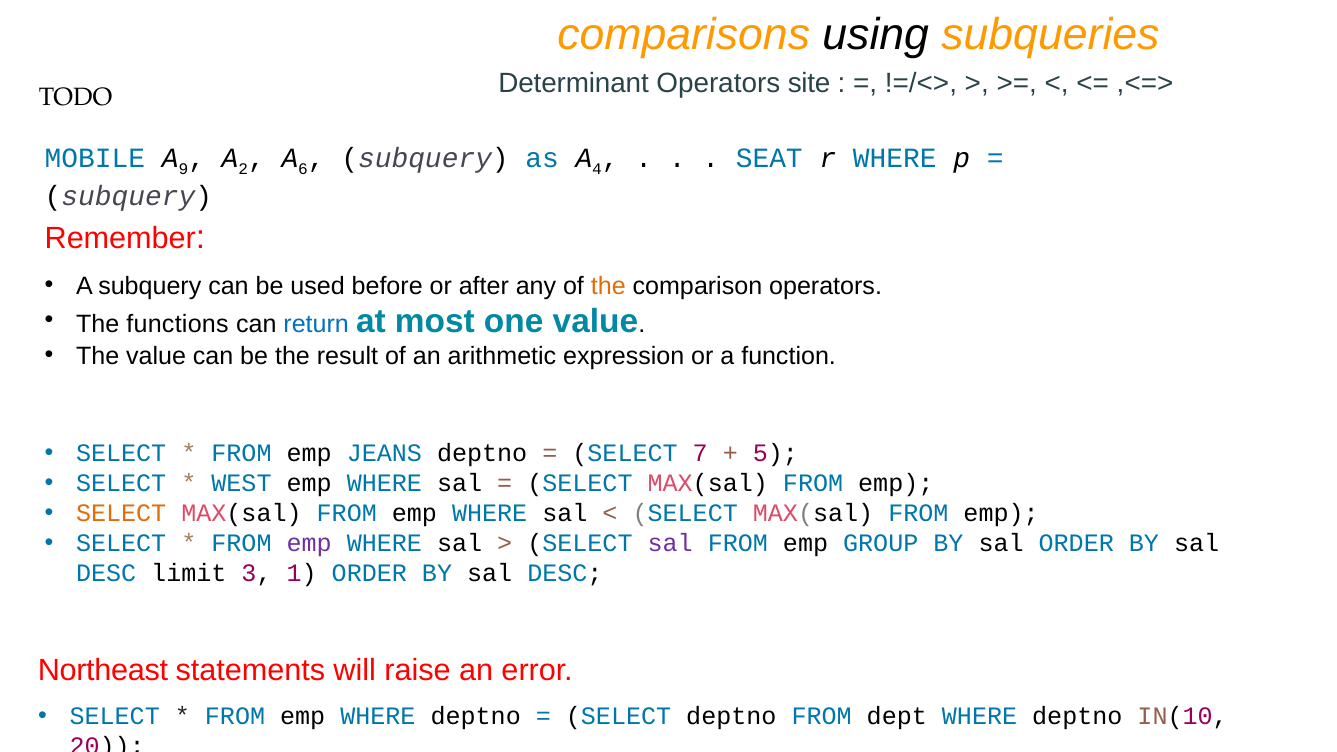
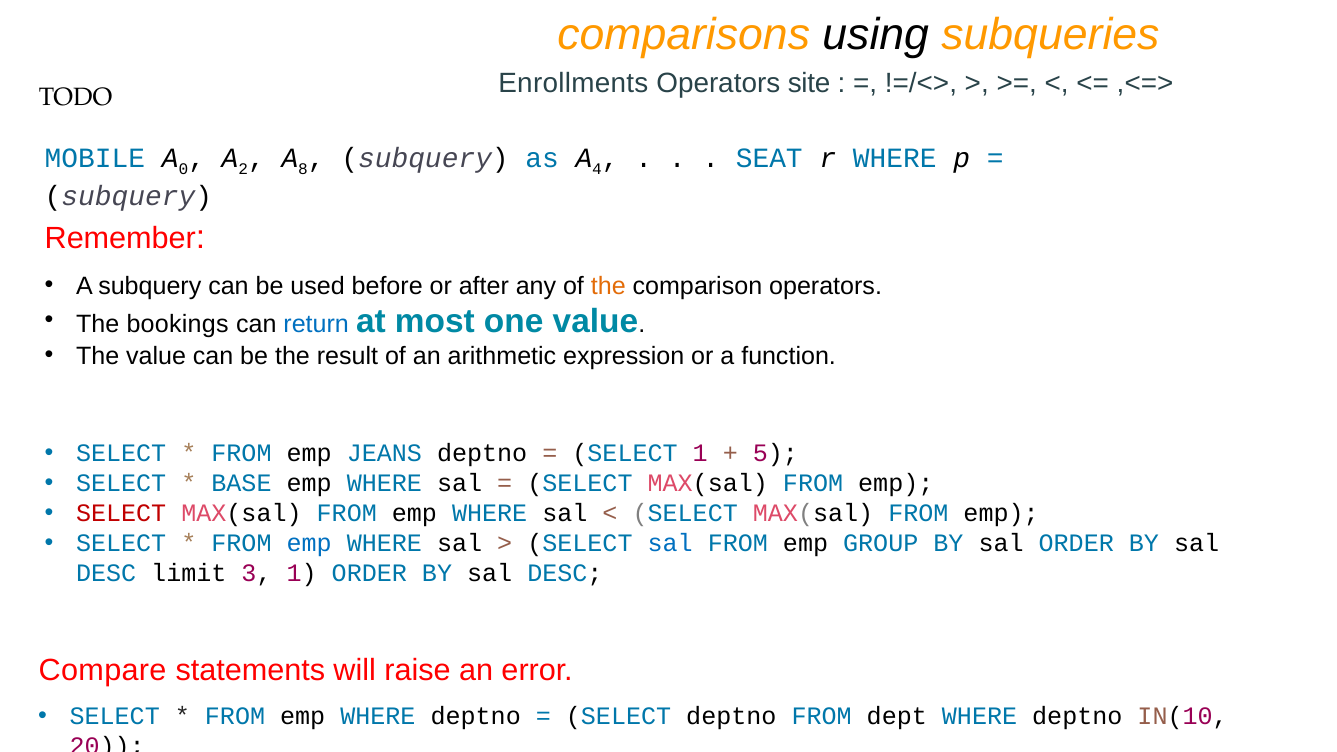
Determinant: Determinant -> Enrollments (573, 83)
9: 9 -> 0 (183, 169)
6: 6 -> 8 (303, 169)
functions: functions -> bookings (178, 324)
SELECT 7: 7 -> 1 (700, 453)
WEST: WEST -> BASE (241, 483)
SELECT colour: orange -> red (121, 513)
emp colour: purple -> blue (309, 543)
sal colour: purple -> blue (670, 543)
Northeast: Northeast -> Compare (103, 670)
